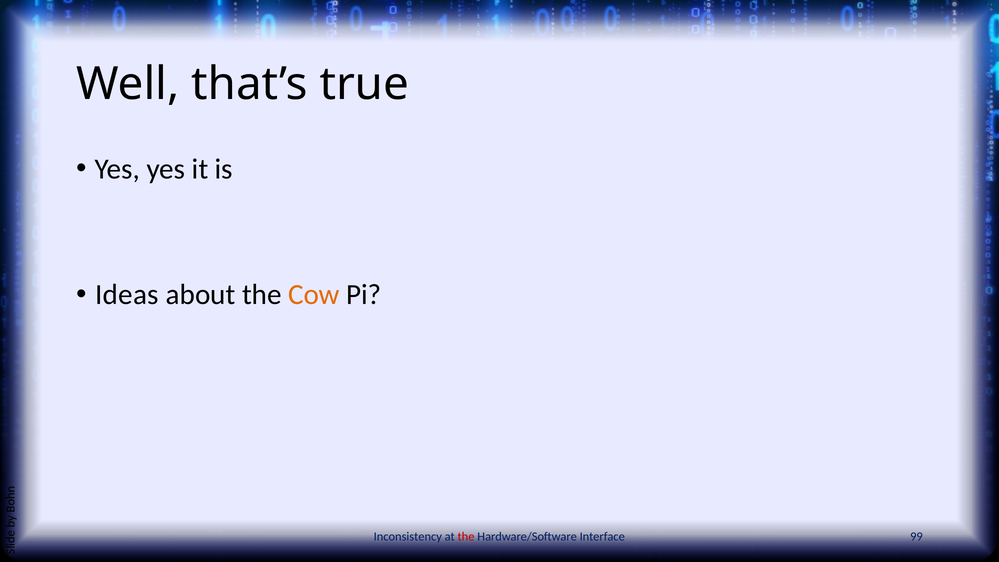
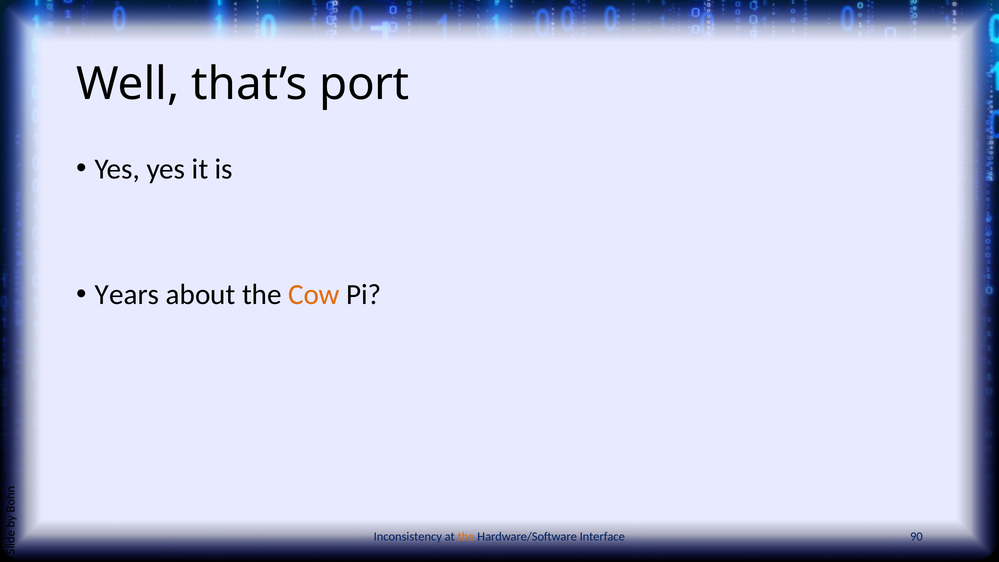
true: true -> port (364, 84)
Ideas: Ideas -> Years (127, 295)
the colour: red -> orange (466, 537)
99: 99 -> 90 (916, 537)
